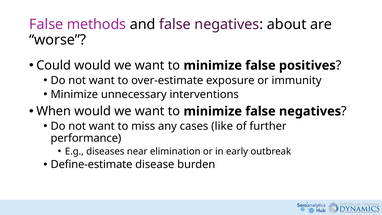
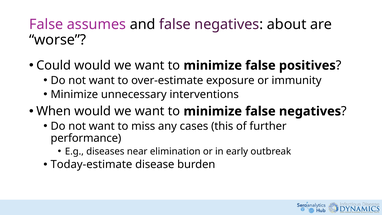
methods: methods -> assumes (96, 24)
like: like -> this (222, 126)
Define-estimate: Define-estimate -> Today-estimate (91, 164)
